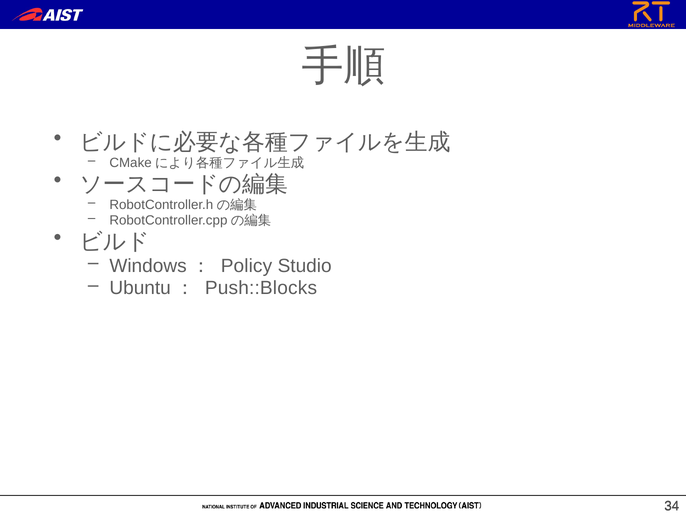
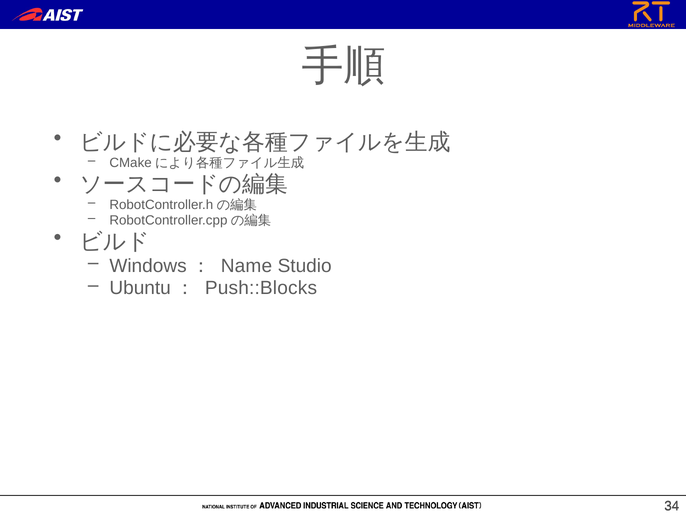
Policy: Policy -> Name (246, 266)
